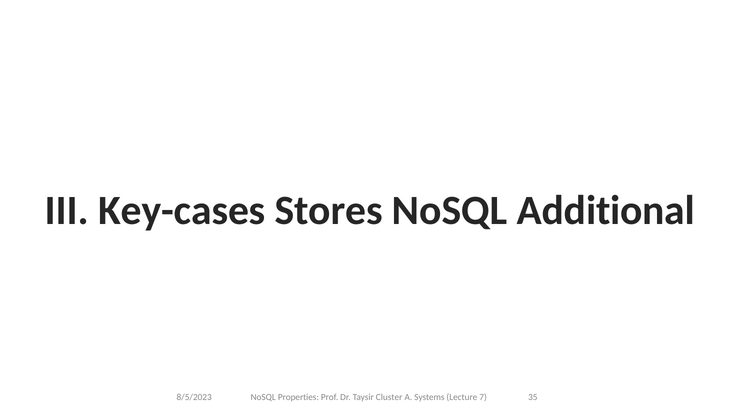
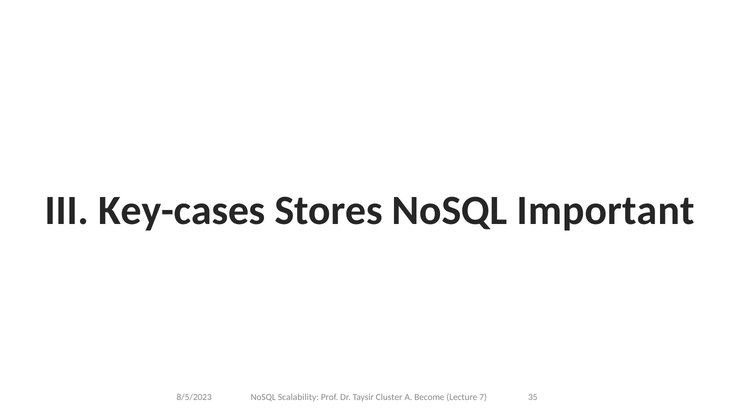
Additional: Additional -> Important (606, 211)
Properties: Properties -> Scalability (298, 397)
Systems: Systems -> Become (429, 397)
